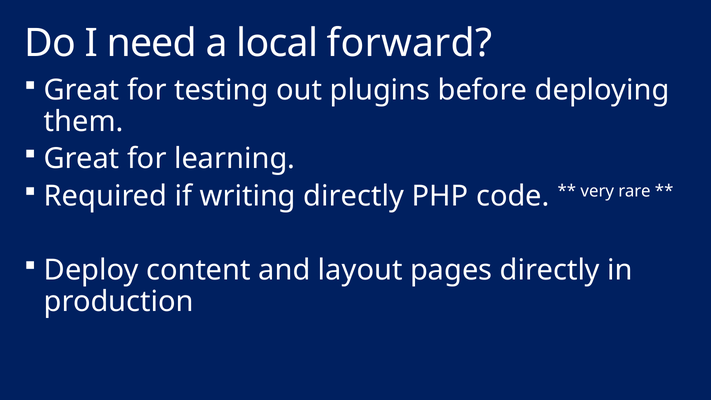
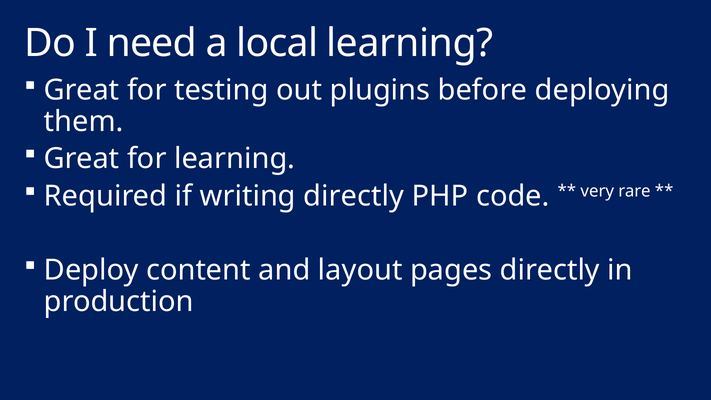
local forward: forward -> learning (410, 43)
